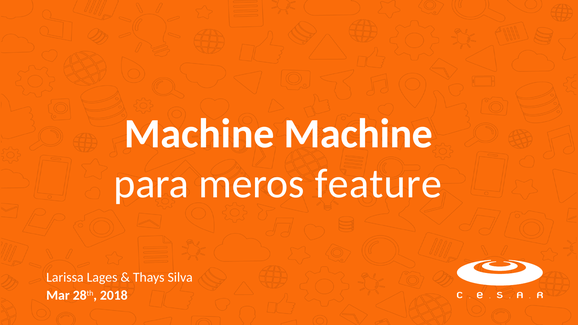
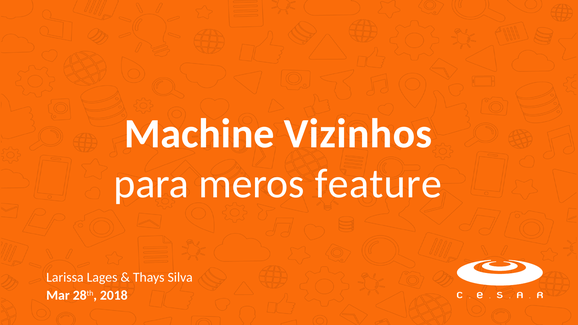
Machine Machine: Machine -> Vizinhos (358, 134)
